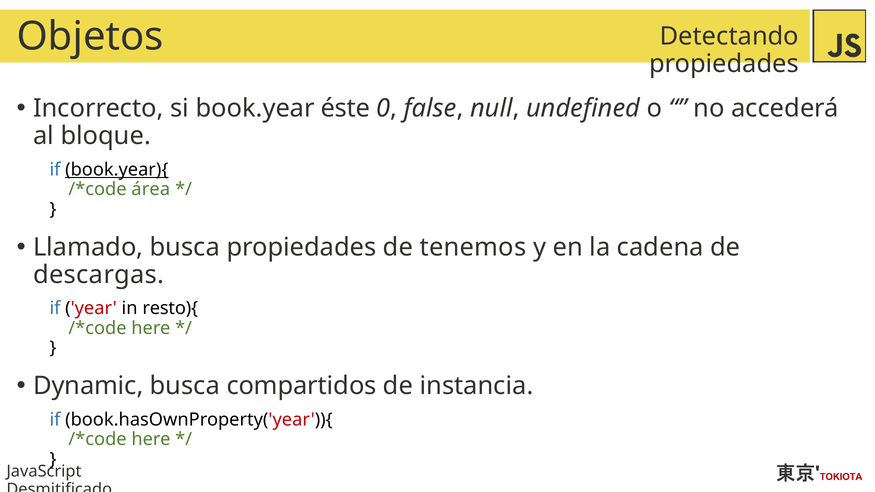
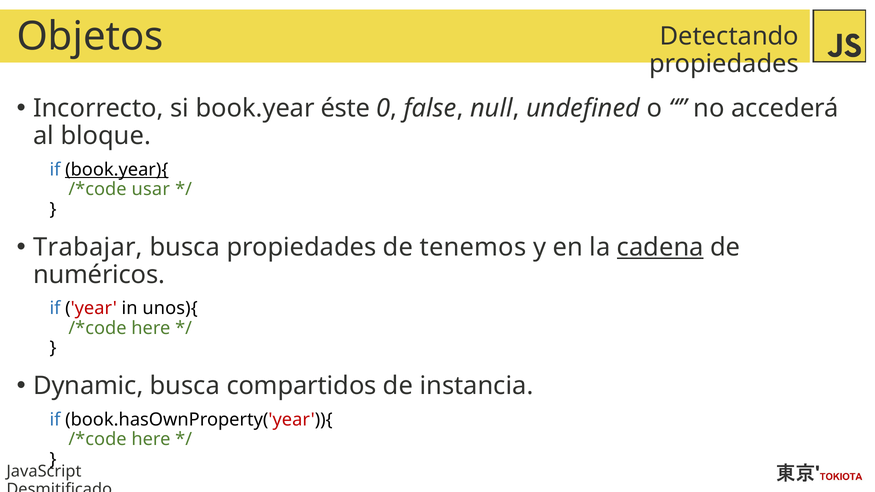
área: área -> usar (151, 189)
Llamado: Llamado -> Trabajar (88, 247)
cadena underline: none -> present (660, 247)
descargas: descargas -> numéricos (99, 275)
resto){: resto){ -> unos){ (170, 309)
